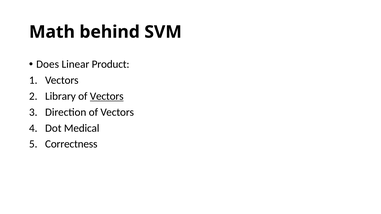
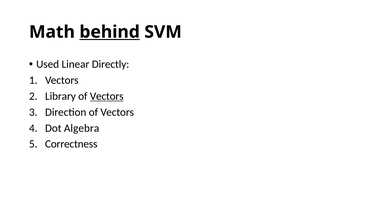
behind underline: none -> present (110, 32)
Does: Does -> Used (48, 64)
Product: Product -> Directly (111, 64)
Medical: Medical -> Algebra (82, 128)
